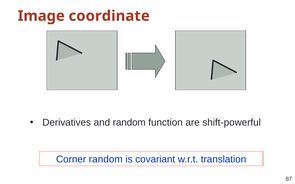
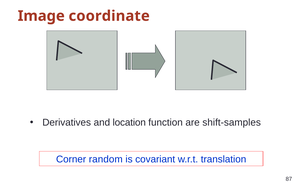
and random: random -> location (129, 123)
shift-powerful: shift-powerful -> shift-samples (232, 123)
